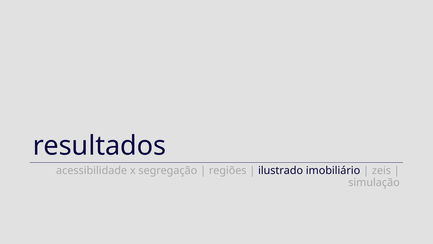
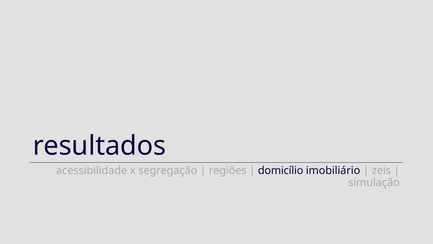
ilustrado: ilustrado -> domicílio (281, 170)
